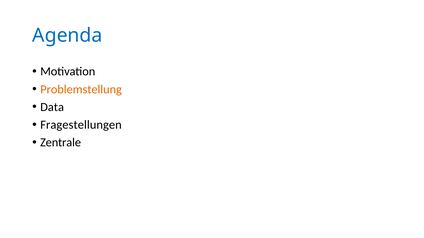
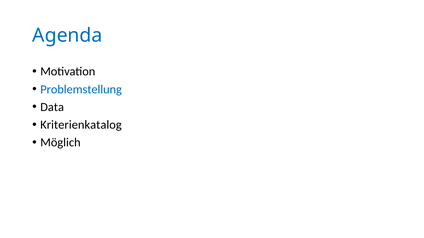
Problemstellung colour: orange -> blue (81, 89)
Fragestellungen: Fragestellungen -> Kriterienkatalog (81, 125)
Zentrale: Zentrale -> Möglich (60, 143)
